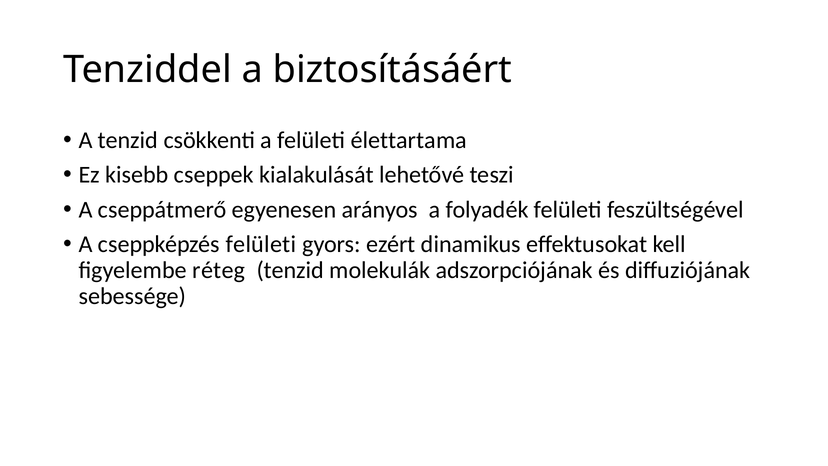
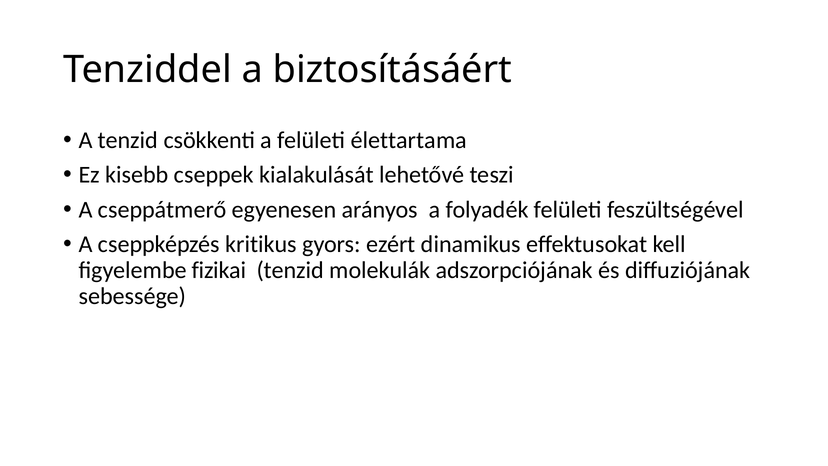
cseppképzés felületi: felületi -> kritikus (261, 244)
réteg: réteg -> fizikai (219, 270)
